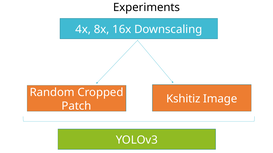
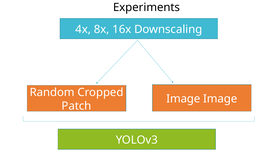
Kshitiz: Kshitiz -> Image (183, 99)
